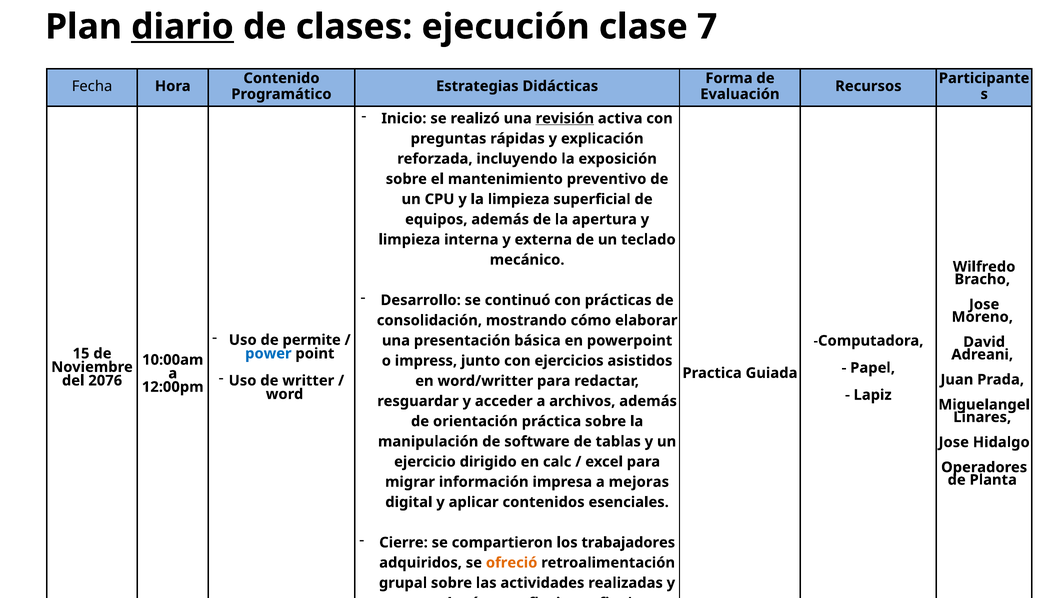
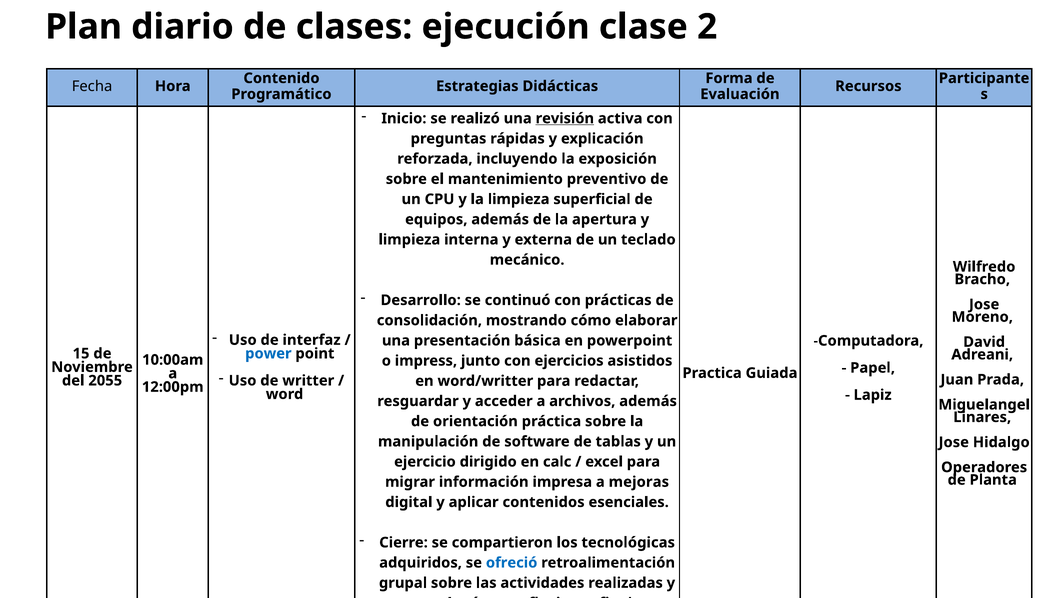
diario underline: present -> none (182, 27)
7: 7 -> 2 (707, 27)
permite: permite -> interfaz (312, 340)
2076: 2076 -> 2055 (105, 381)
trabajadores: trabajadores -> tecnológicas (628, 542)
ofreció colour: orange -> blue (512, 563)
